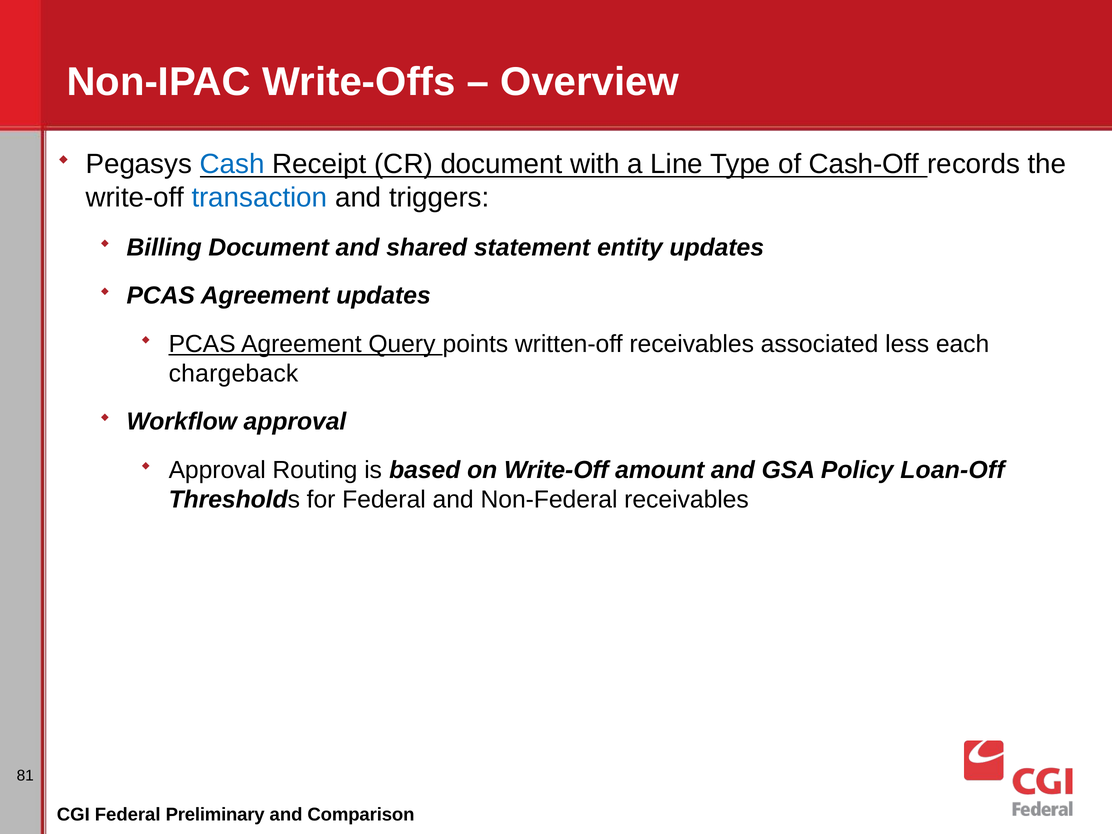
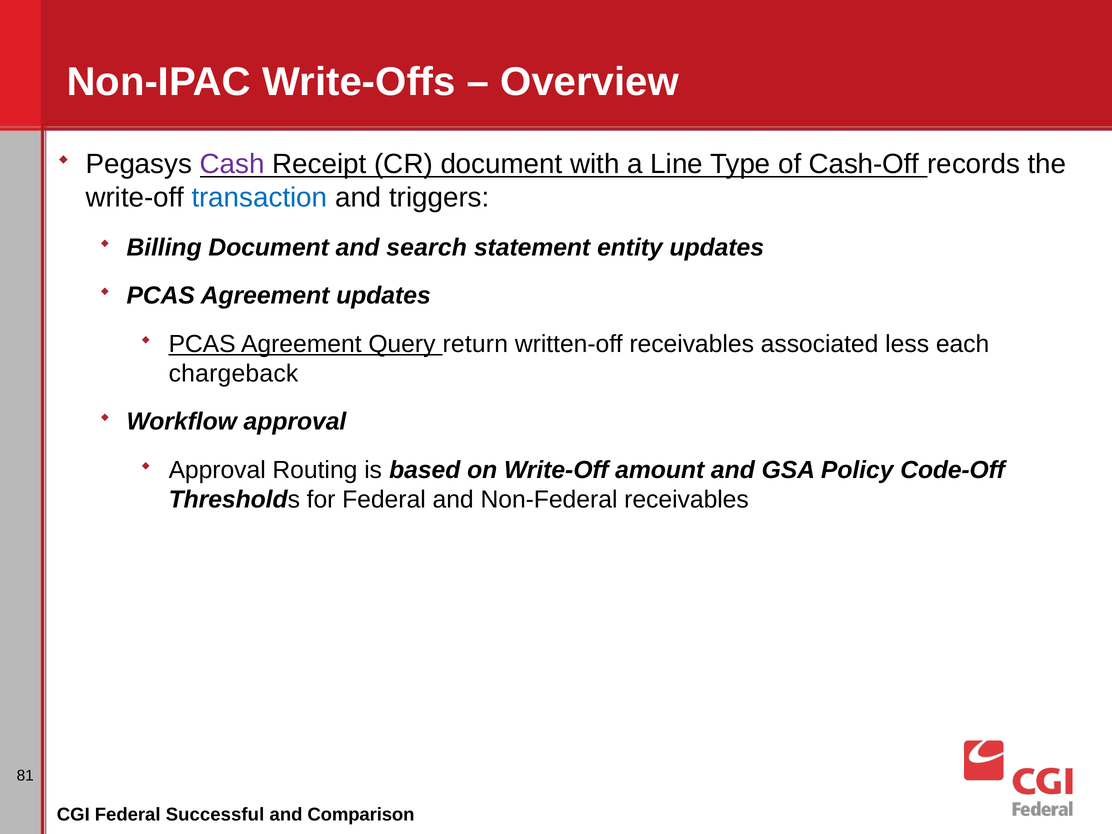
Cash colour: blue -> purple (232, 164)
shared: shared -> search (427, 248)
points: points -> return (475, 344)
Loan-Off: Loan-Off -> Code-Off (953, 470)
Preliminary: Preliminary -> Successful (215, 815)
